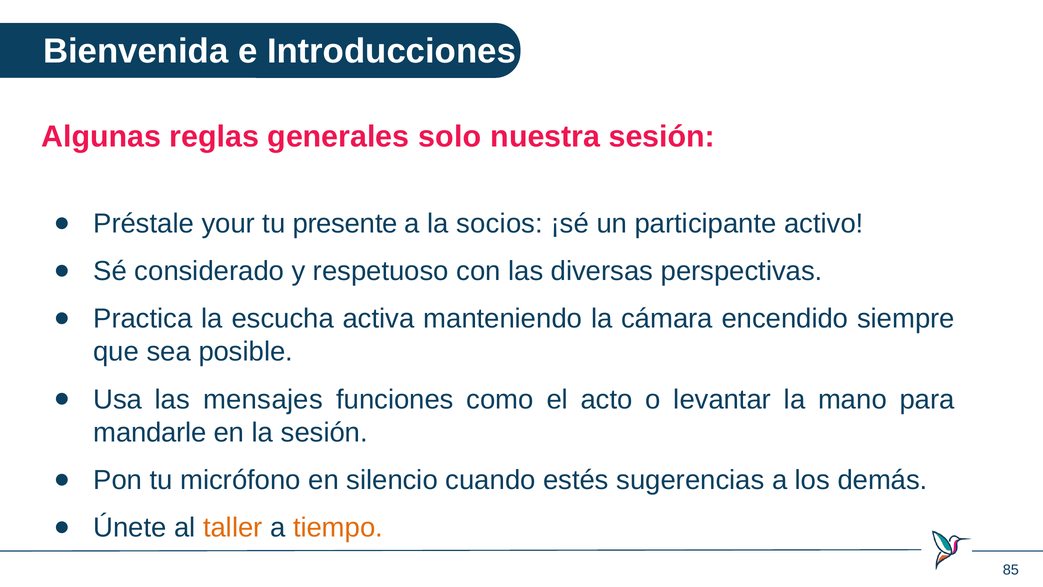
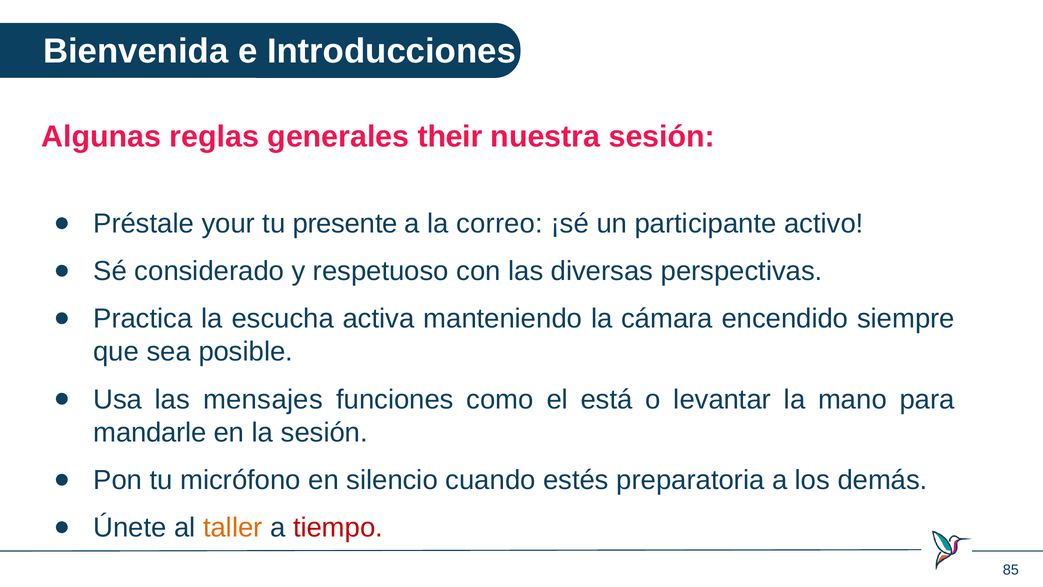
solo: solo -> their (450, 136)
socios: socios -> correo (500, 224)
acto: acto -> está (607, 399)
sugerencias: sugerencias -> preparatoria (690, 480)
tiempo colour: orange -> red (338, 527)
